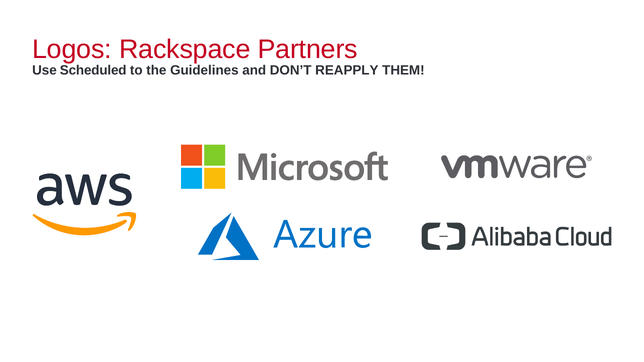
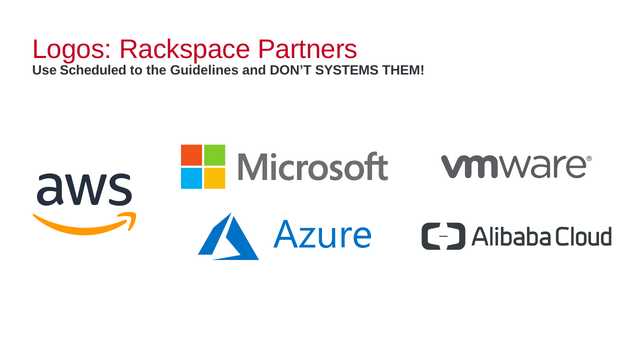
REAPPLY: REAPPLY -> SYSTEMS (347, 71)
